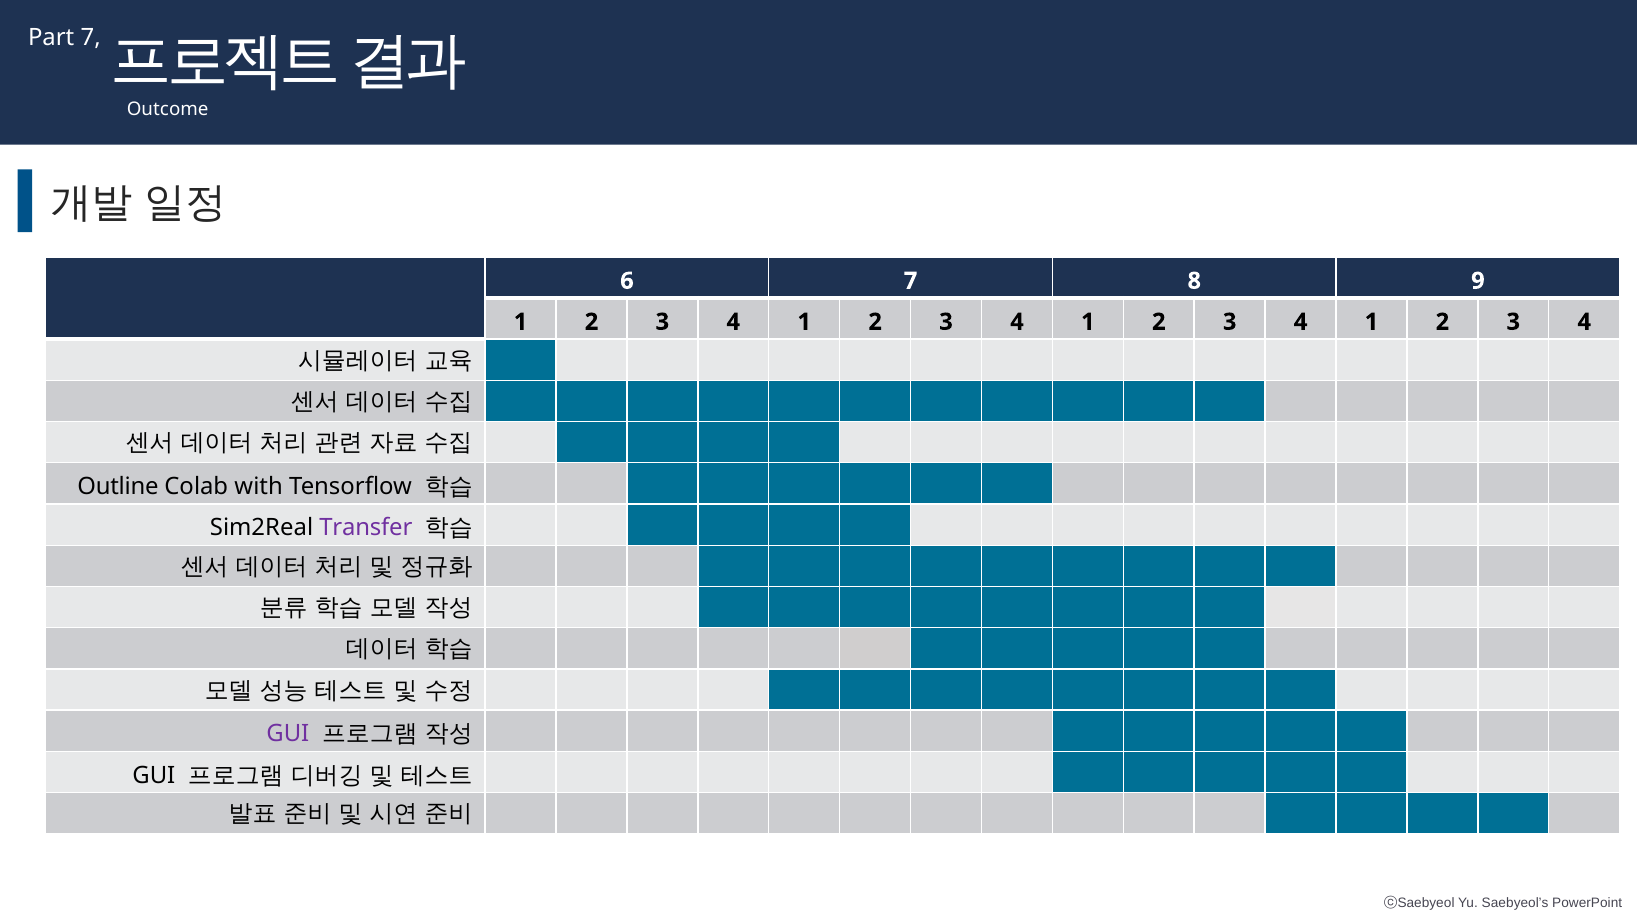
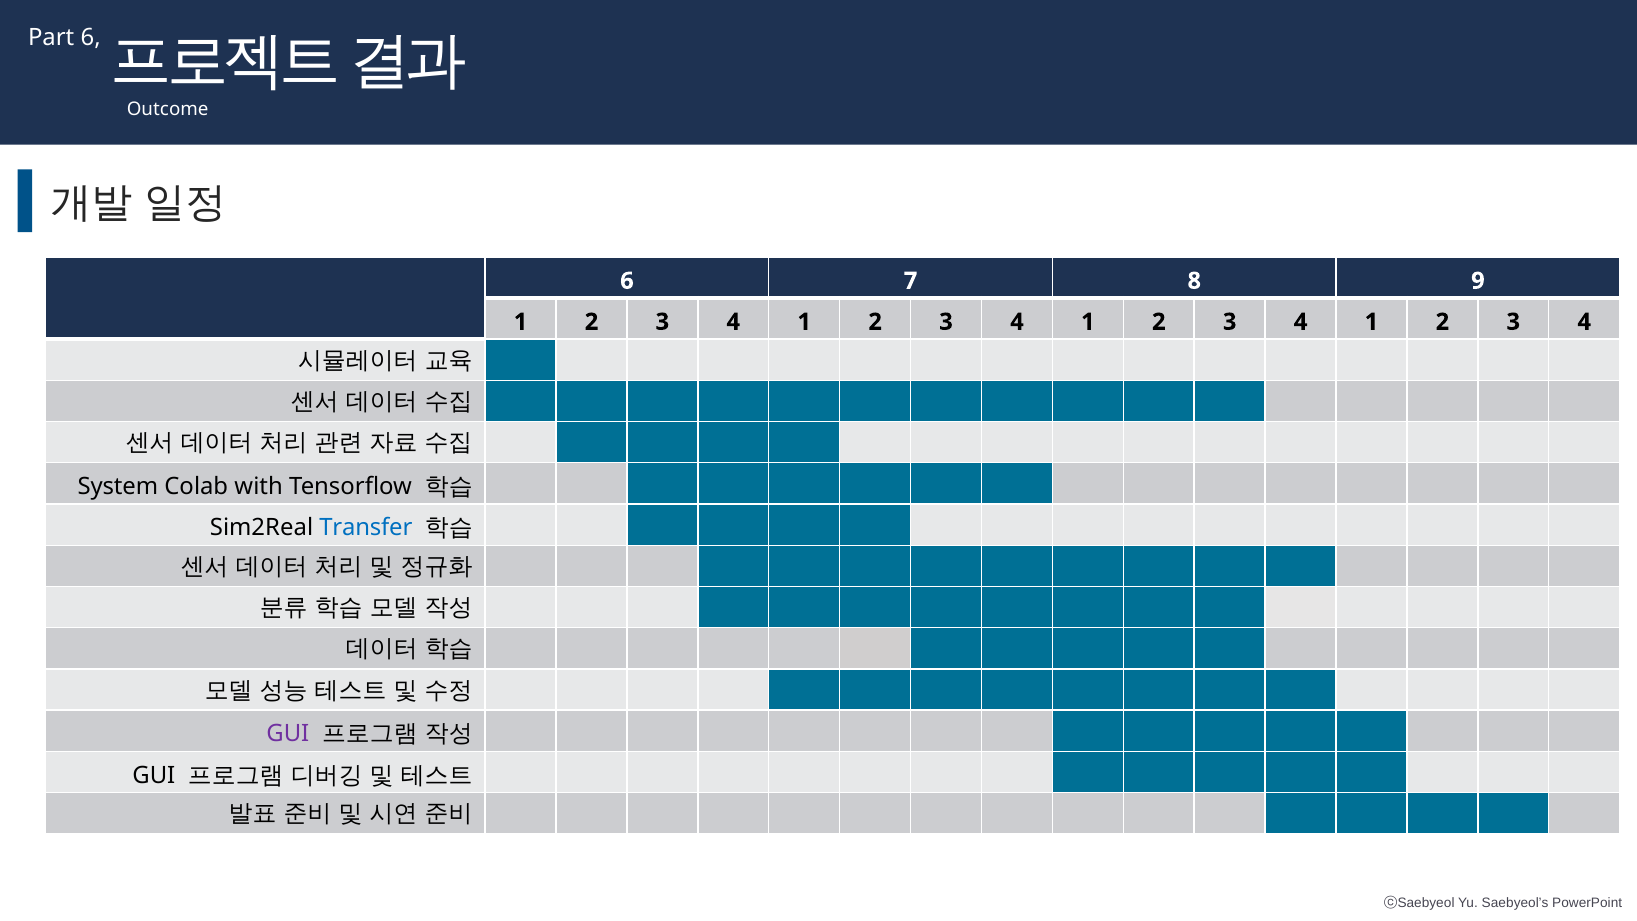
Part 7: 7 -> 6 (91, 38)
Outline: Outline -> System (118, 487)
Transfer colour: purple -> blue (366, 528)
